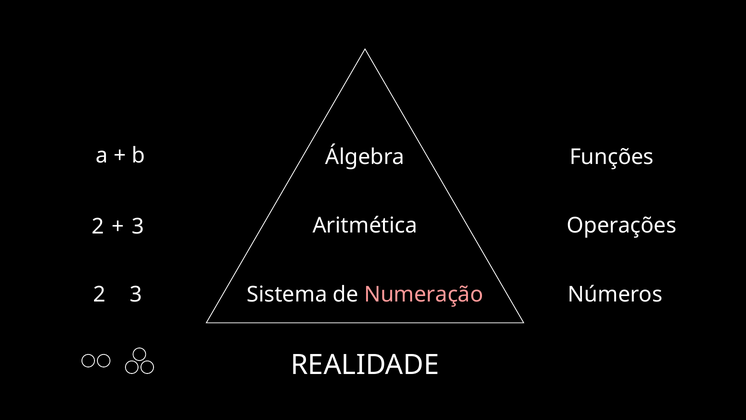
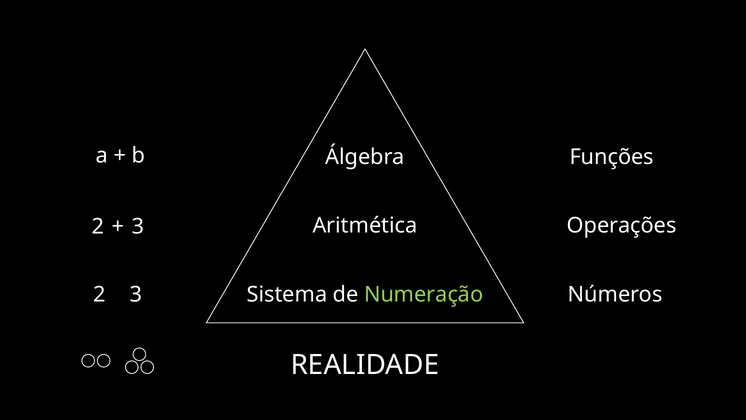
Numeração colour: pink -> light green (424, 294)
